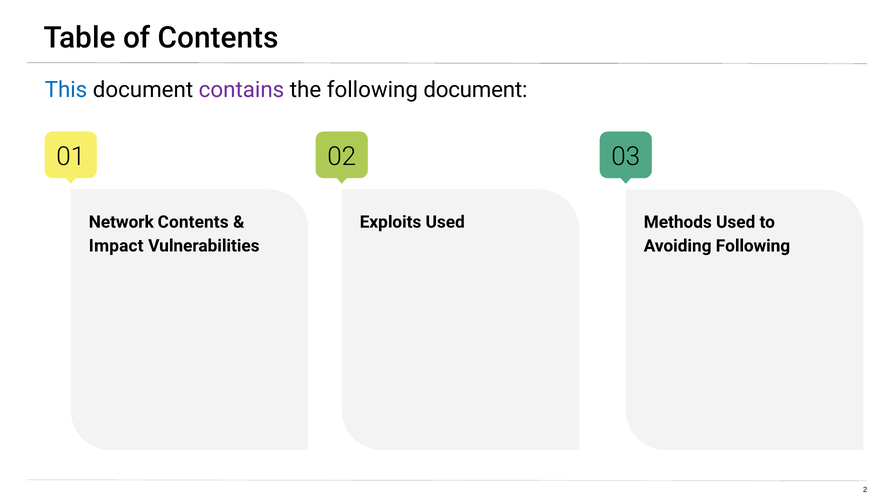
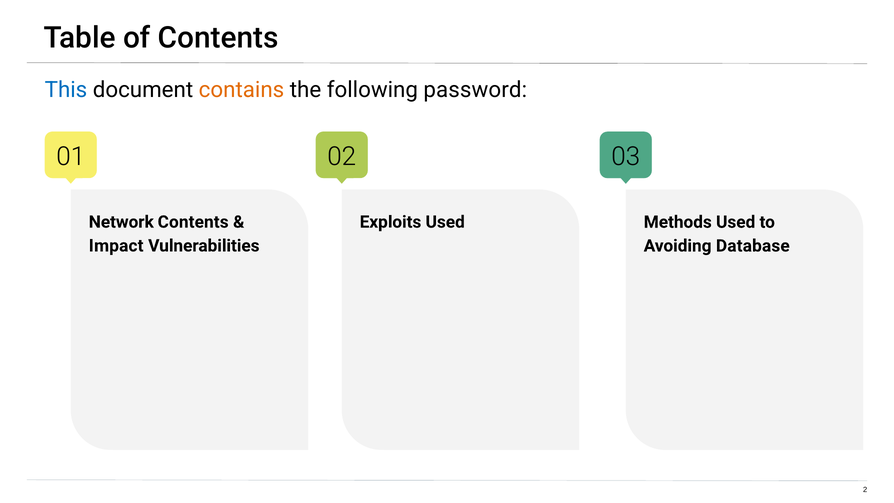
contains colour: purple -> orange (242, 90)
following document: document -> password (475, 90)
Avoiding Following: Following -> Database (753, 246)
